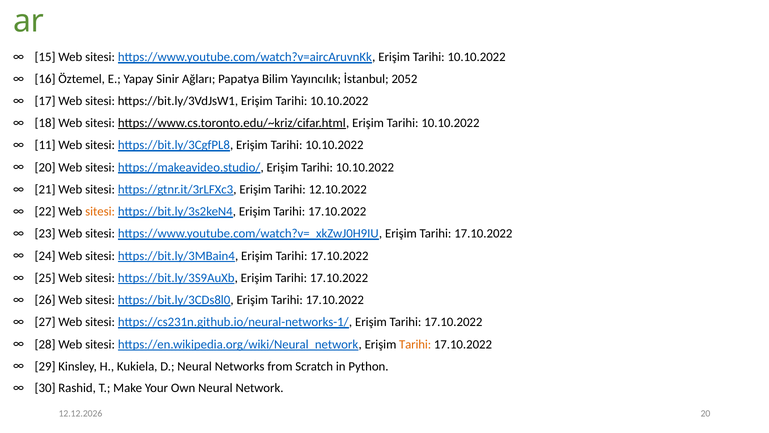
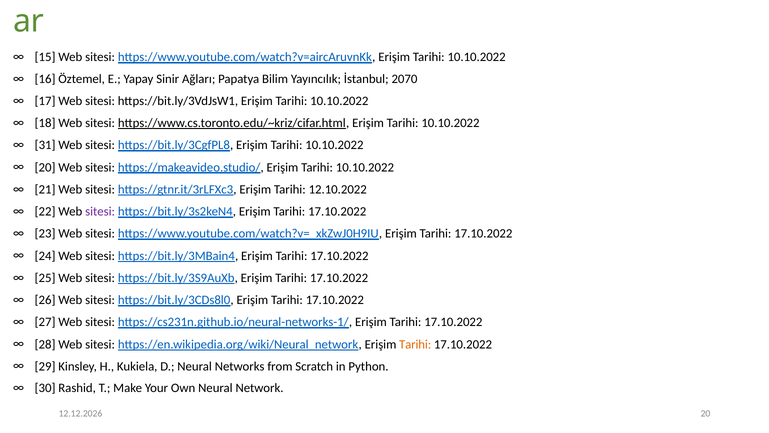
2052: 2052 -> 2070 (404, 79)
11: 11 -> 31 (45, 145)
sitesi colour: orange -> purple (100, 211)
